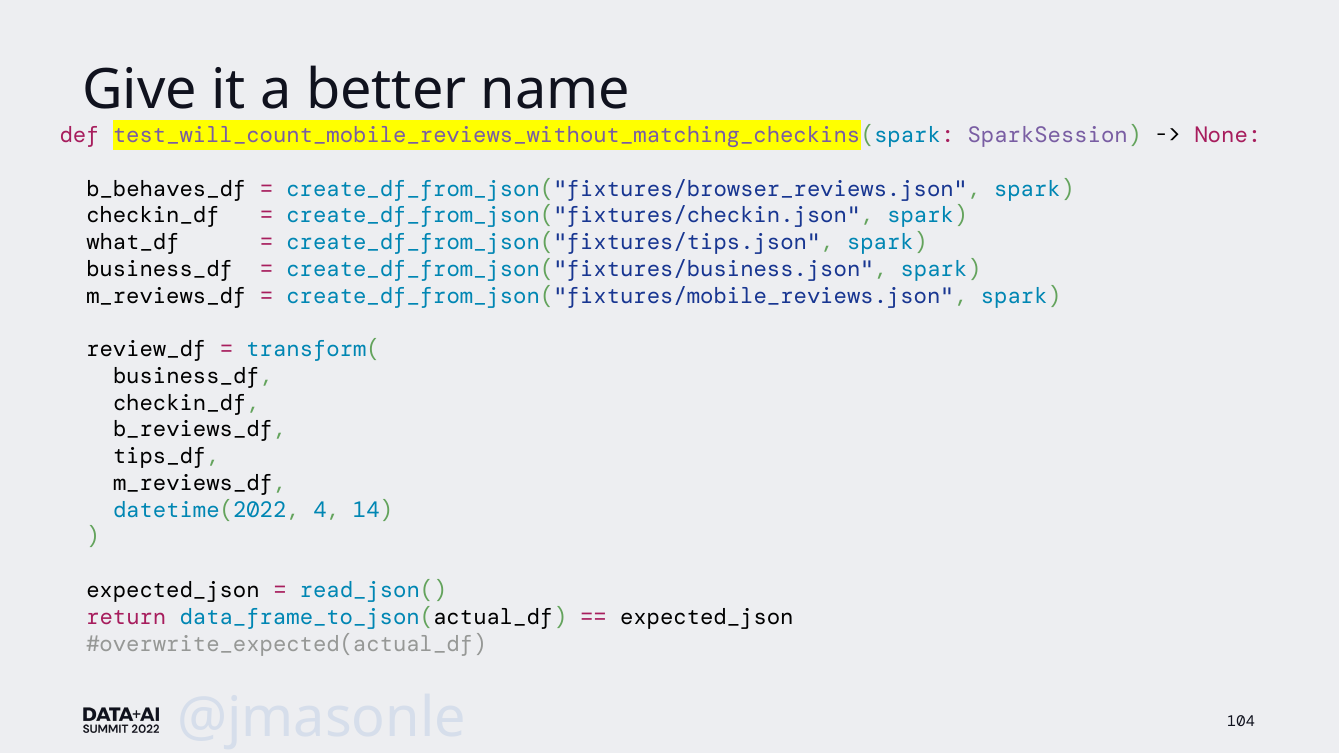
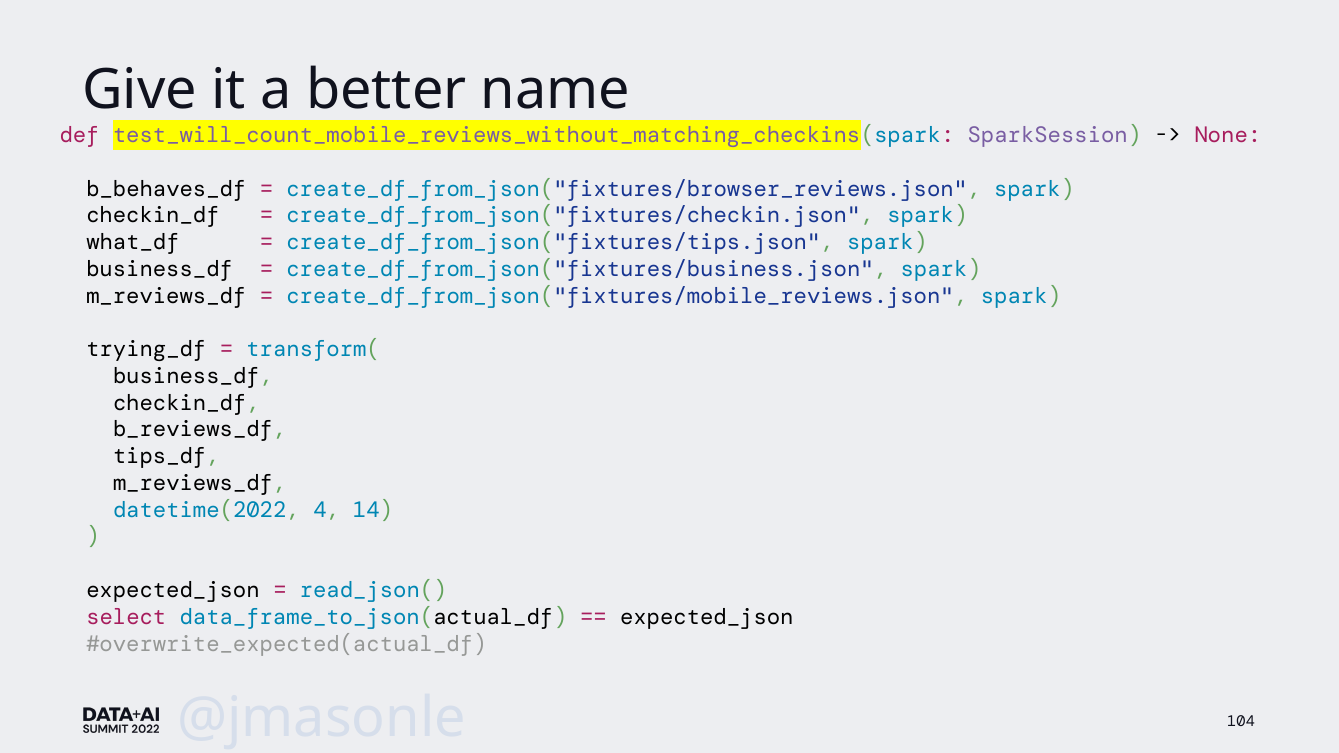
review_df: review_df -> trying_df (146, 349)
return: return -> select (126, 617)
